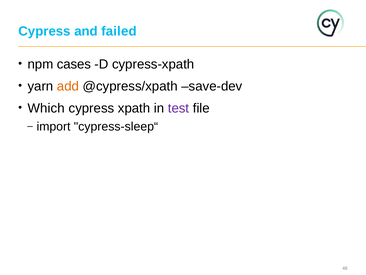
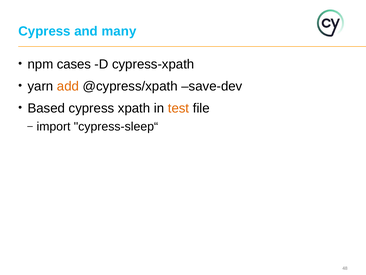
failed: failed -> many (119, 31)
Which: Which -> Based (46, 108)
test colour: purple -> orange (179, 108)
